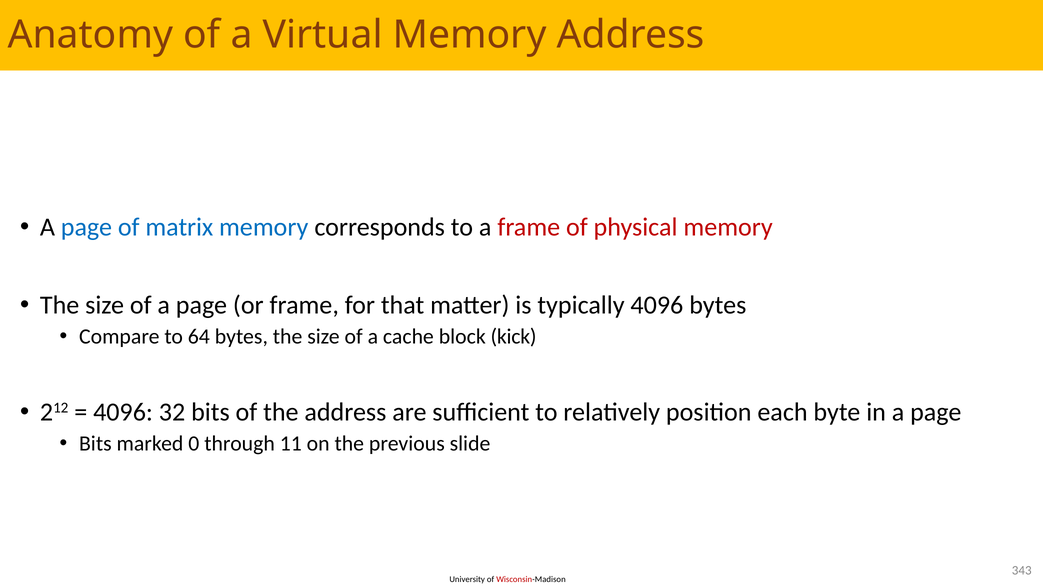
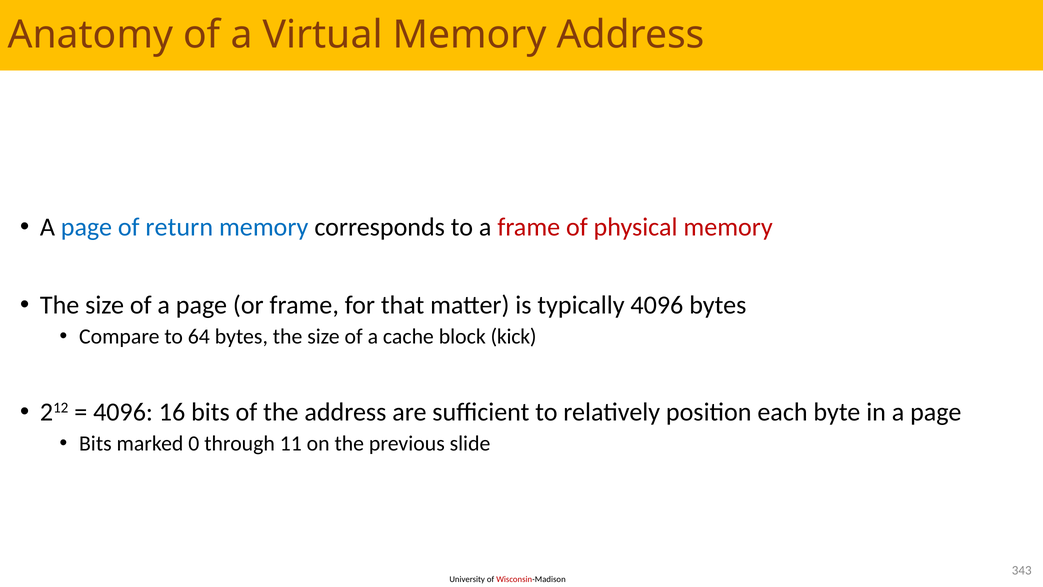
matrix: matrix -> return (179, 227)
32: 32 -> 16 (172, 412)
